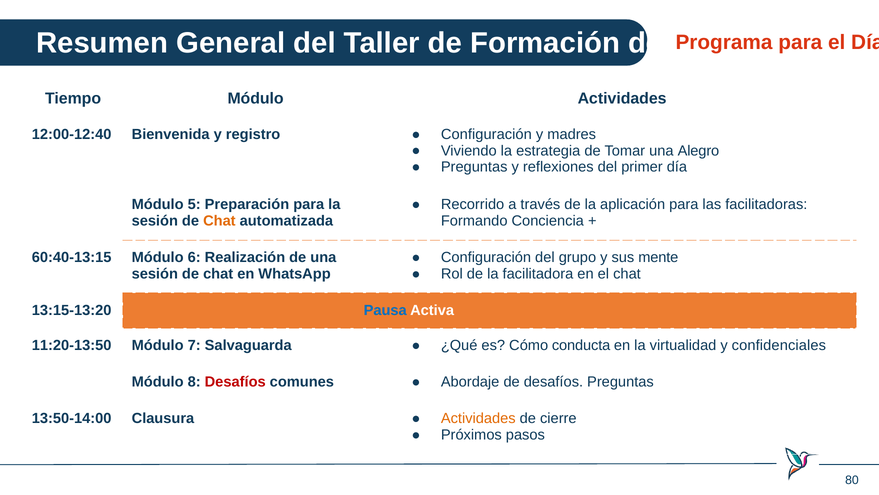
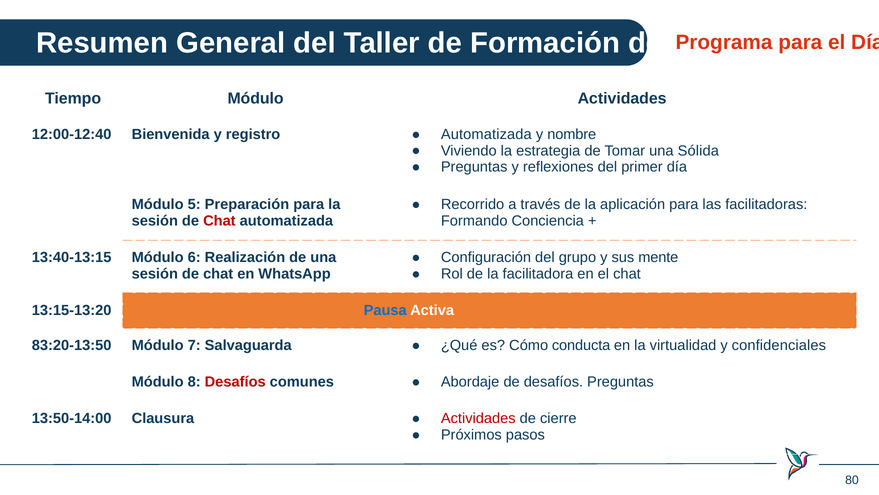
Configuración: Configuración -> Automatizada (486, 134)
madres: madres -> nombre (572, 134)
Alegro: Alegro -> Sólida (698, 151)
Chat colour: orange -> red (219, 221)
60:40-13:15: 60:40-13:15 -> 13:40-13:15 (72, 257)
11:20-13:50: 11:20-13:50 -> 83:20-13:50 (72, 345)
Actividades colour: orange -> red (478, 418)
